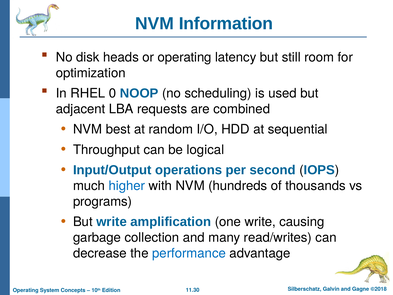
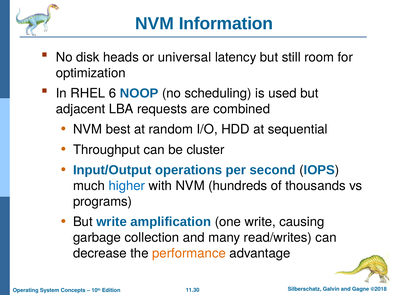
or operating: operating -> universal (184, 57)
0: 0 -> 6 (113, 93)
logical: logical -> cluster (205, 150)
performance colour: blue -> orange (189, 253)
